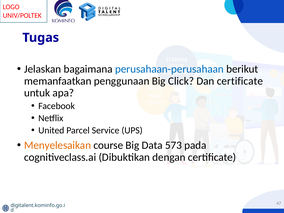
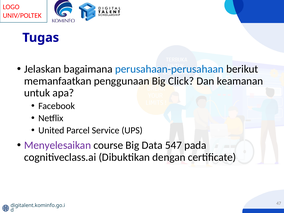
Dan certificate: certificate -> keamanan (240, 81)
Menyelesaikan colour: orange -> purple (58, 145)
573: 573 -> 547 (173, 145)
